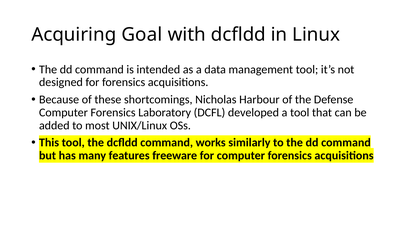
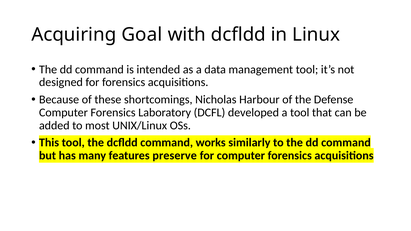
freeware: freeware -> preserve (175, 156)
